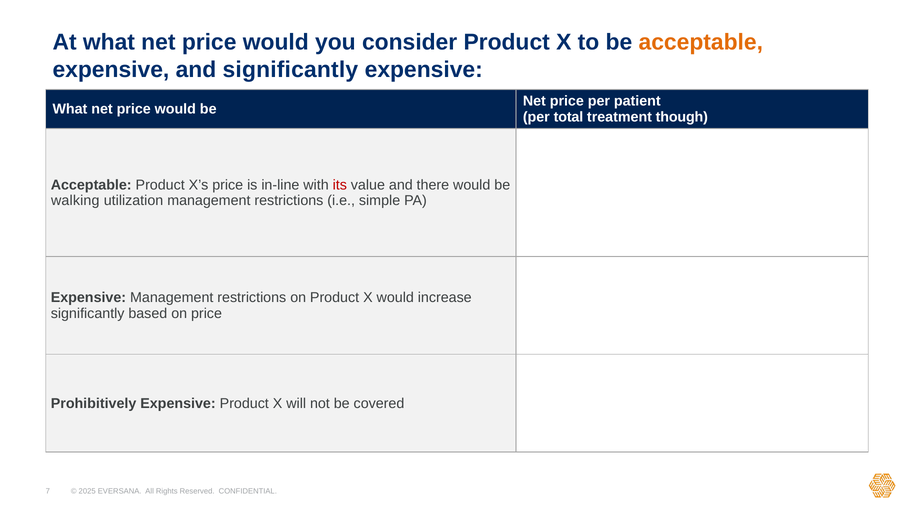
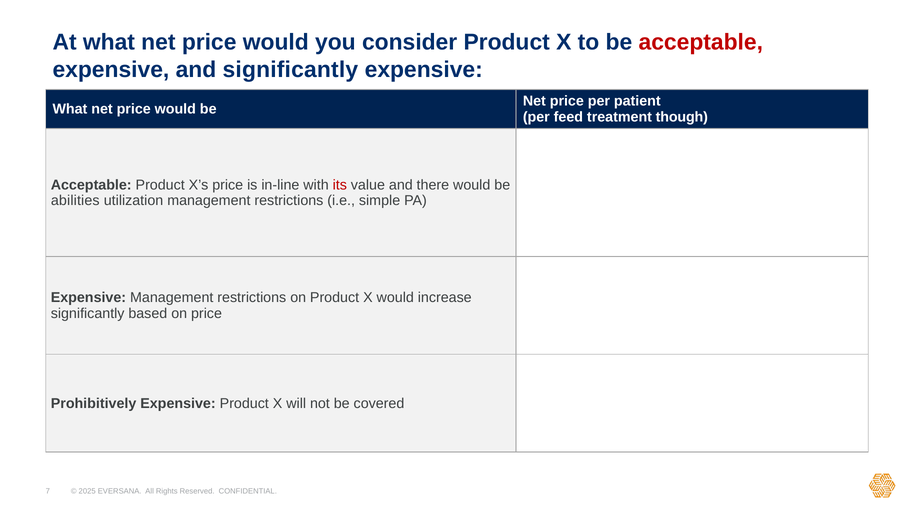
acceptable colour: orange -> red (701, 42)
total: total -> feed (568, 117)
walking: walking -> abilities (75, 201)
